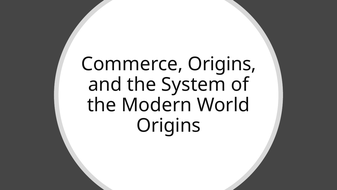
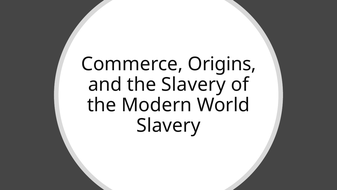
the System: System -> Slavery (193, 84)
Origins: Origins -> Slavery (168, 125)
